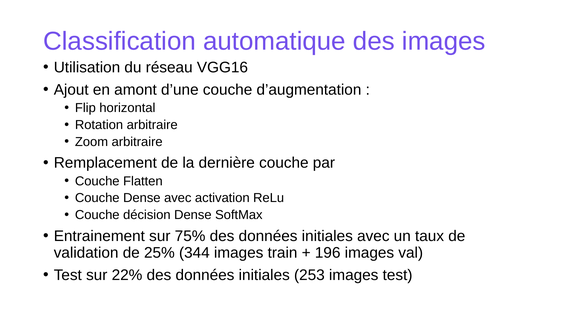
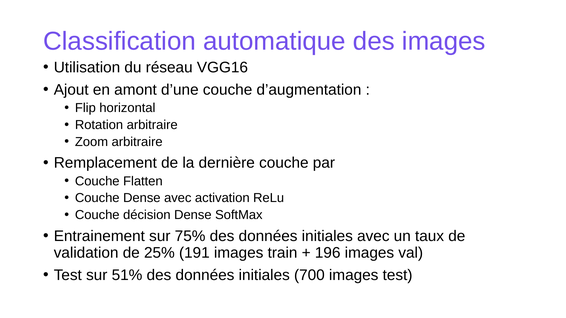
344: 344 -> 191 (194, 253)
22%: 22% -> 51% (127, 275)
253: 253 -> 700 (309, 275)
